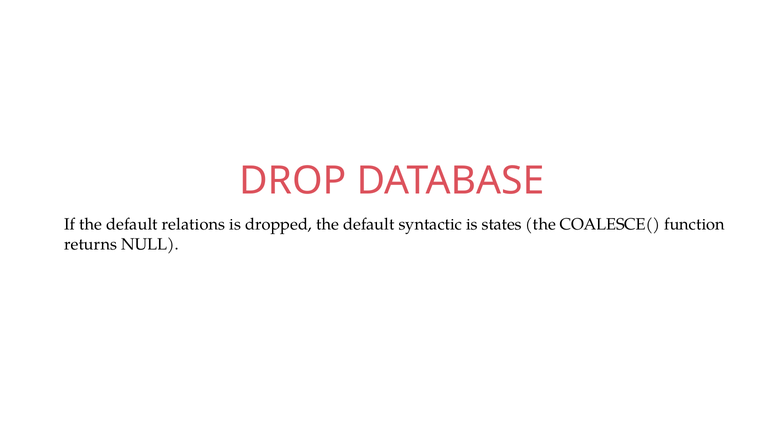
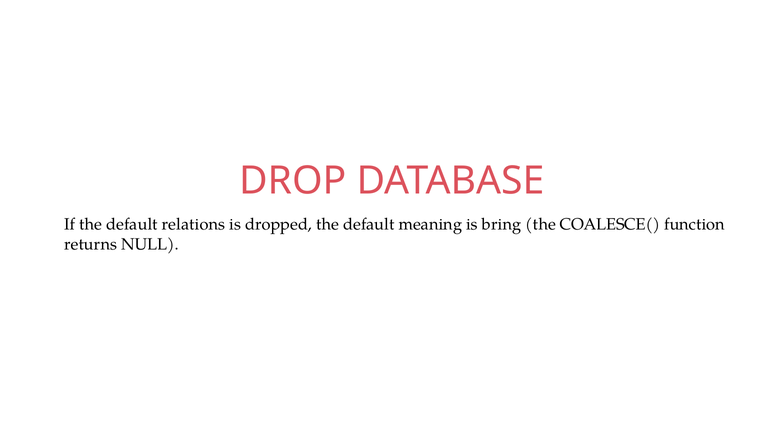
syntactic: syntactic -> meaning (430, 225)
states: states -> bring (502, 225)
